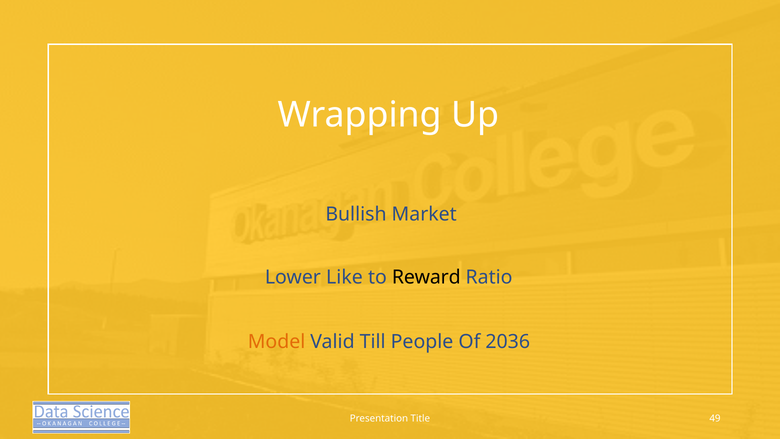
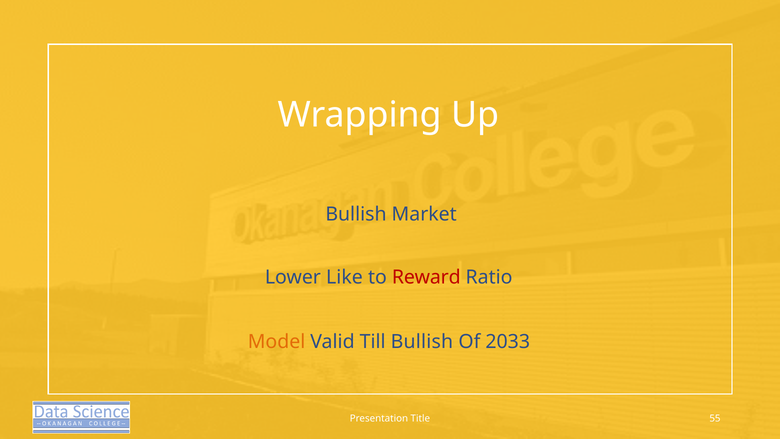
Reward colour: black -> red (426, 277)
Till People: People -> Bullish (422, 342)
2036: 2036 -> 2033 (508, 342)
49: 49 -> 55 (715, 418)
